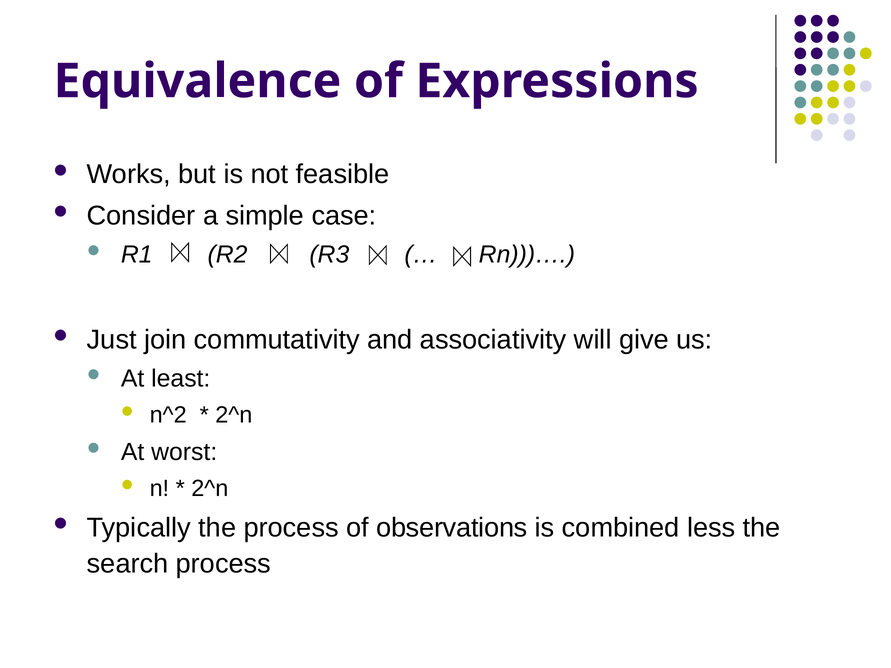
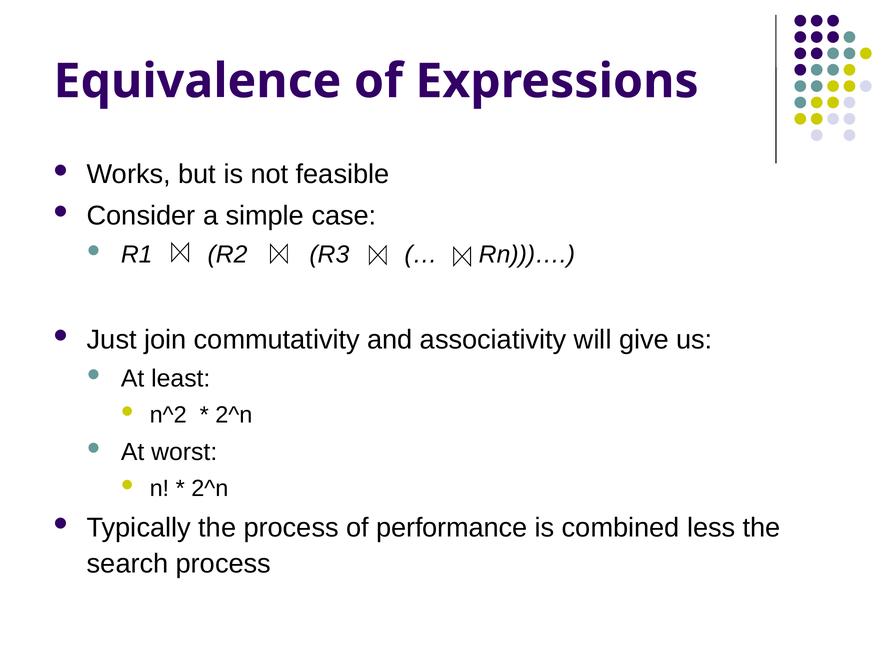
observations: observations -> performance (452, 528)
